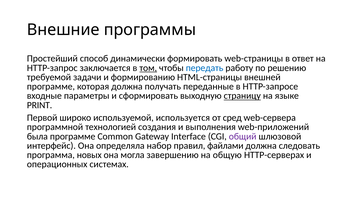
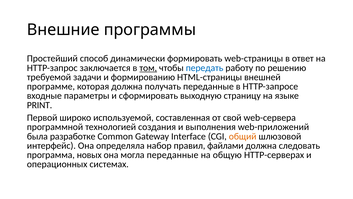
страницу underline: present -> none (242, 96)
используется: используется -> составленная (183, 117)
сред: сред -> свой (232, 117)
была программе: программе -> разработке (73, 136)
общий colour: purple -> orange (243, 136)
могла завершению: завершению -> переданные (173, 155)
